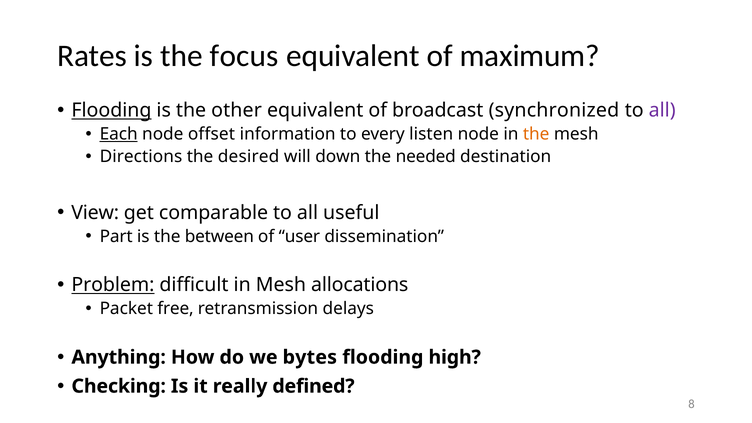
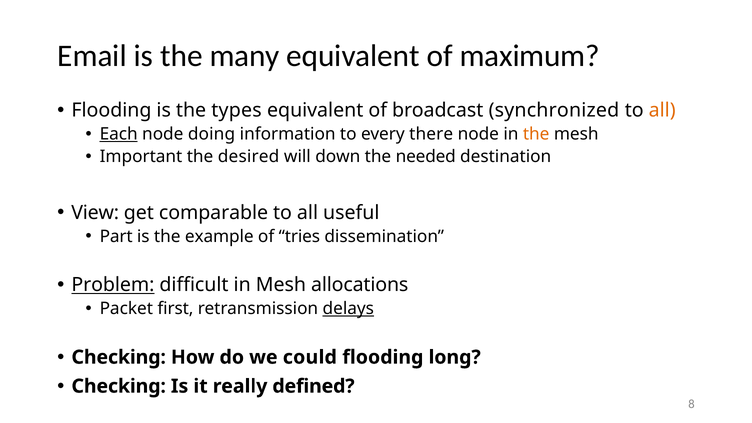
Rates: Rates -> Email (92, 56)
focus: focus -> many (245, 56)
Flooding underline: present -> none (111, 110)
other: other -> types (236, 110)
all colour: purple -> orange (662, 110)
offset: offset -> doing (211, 134)
listen: listen -> there (431, 134)
Directions: Directions -> Important (141, 157)
between: between -> example (219, 236)
user: user -> tries (299, 236)
free: free -> first (175, 309)
delays underline: none -> present (348, 309)
Anything: Anything -> Checking (119, 357)
bytes: bytes -> could (310, 357)
high: high -> long (455, 357)
